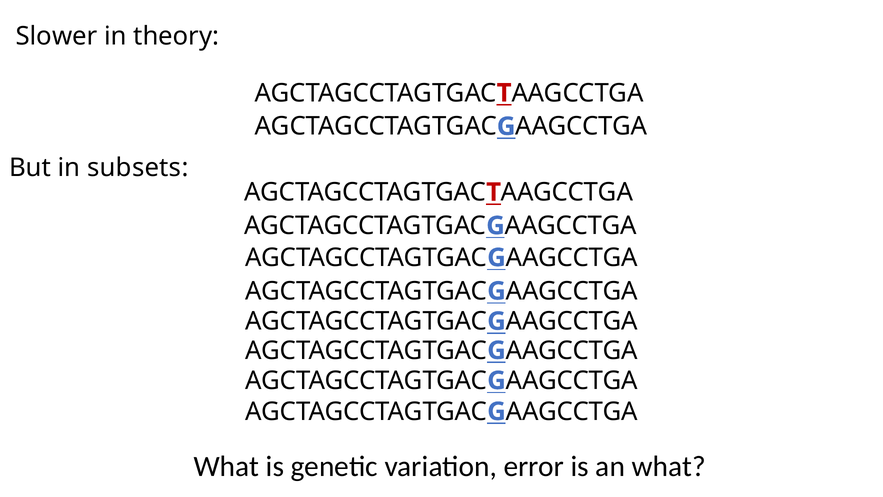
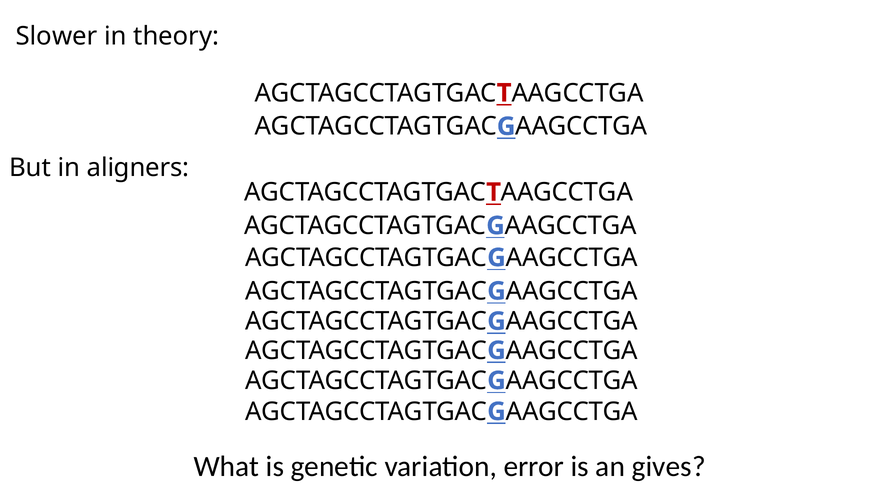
subsets: subsets -> aligners (138, 167)
an what: what -> gives (669, 466)
